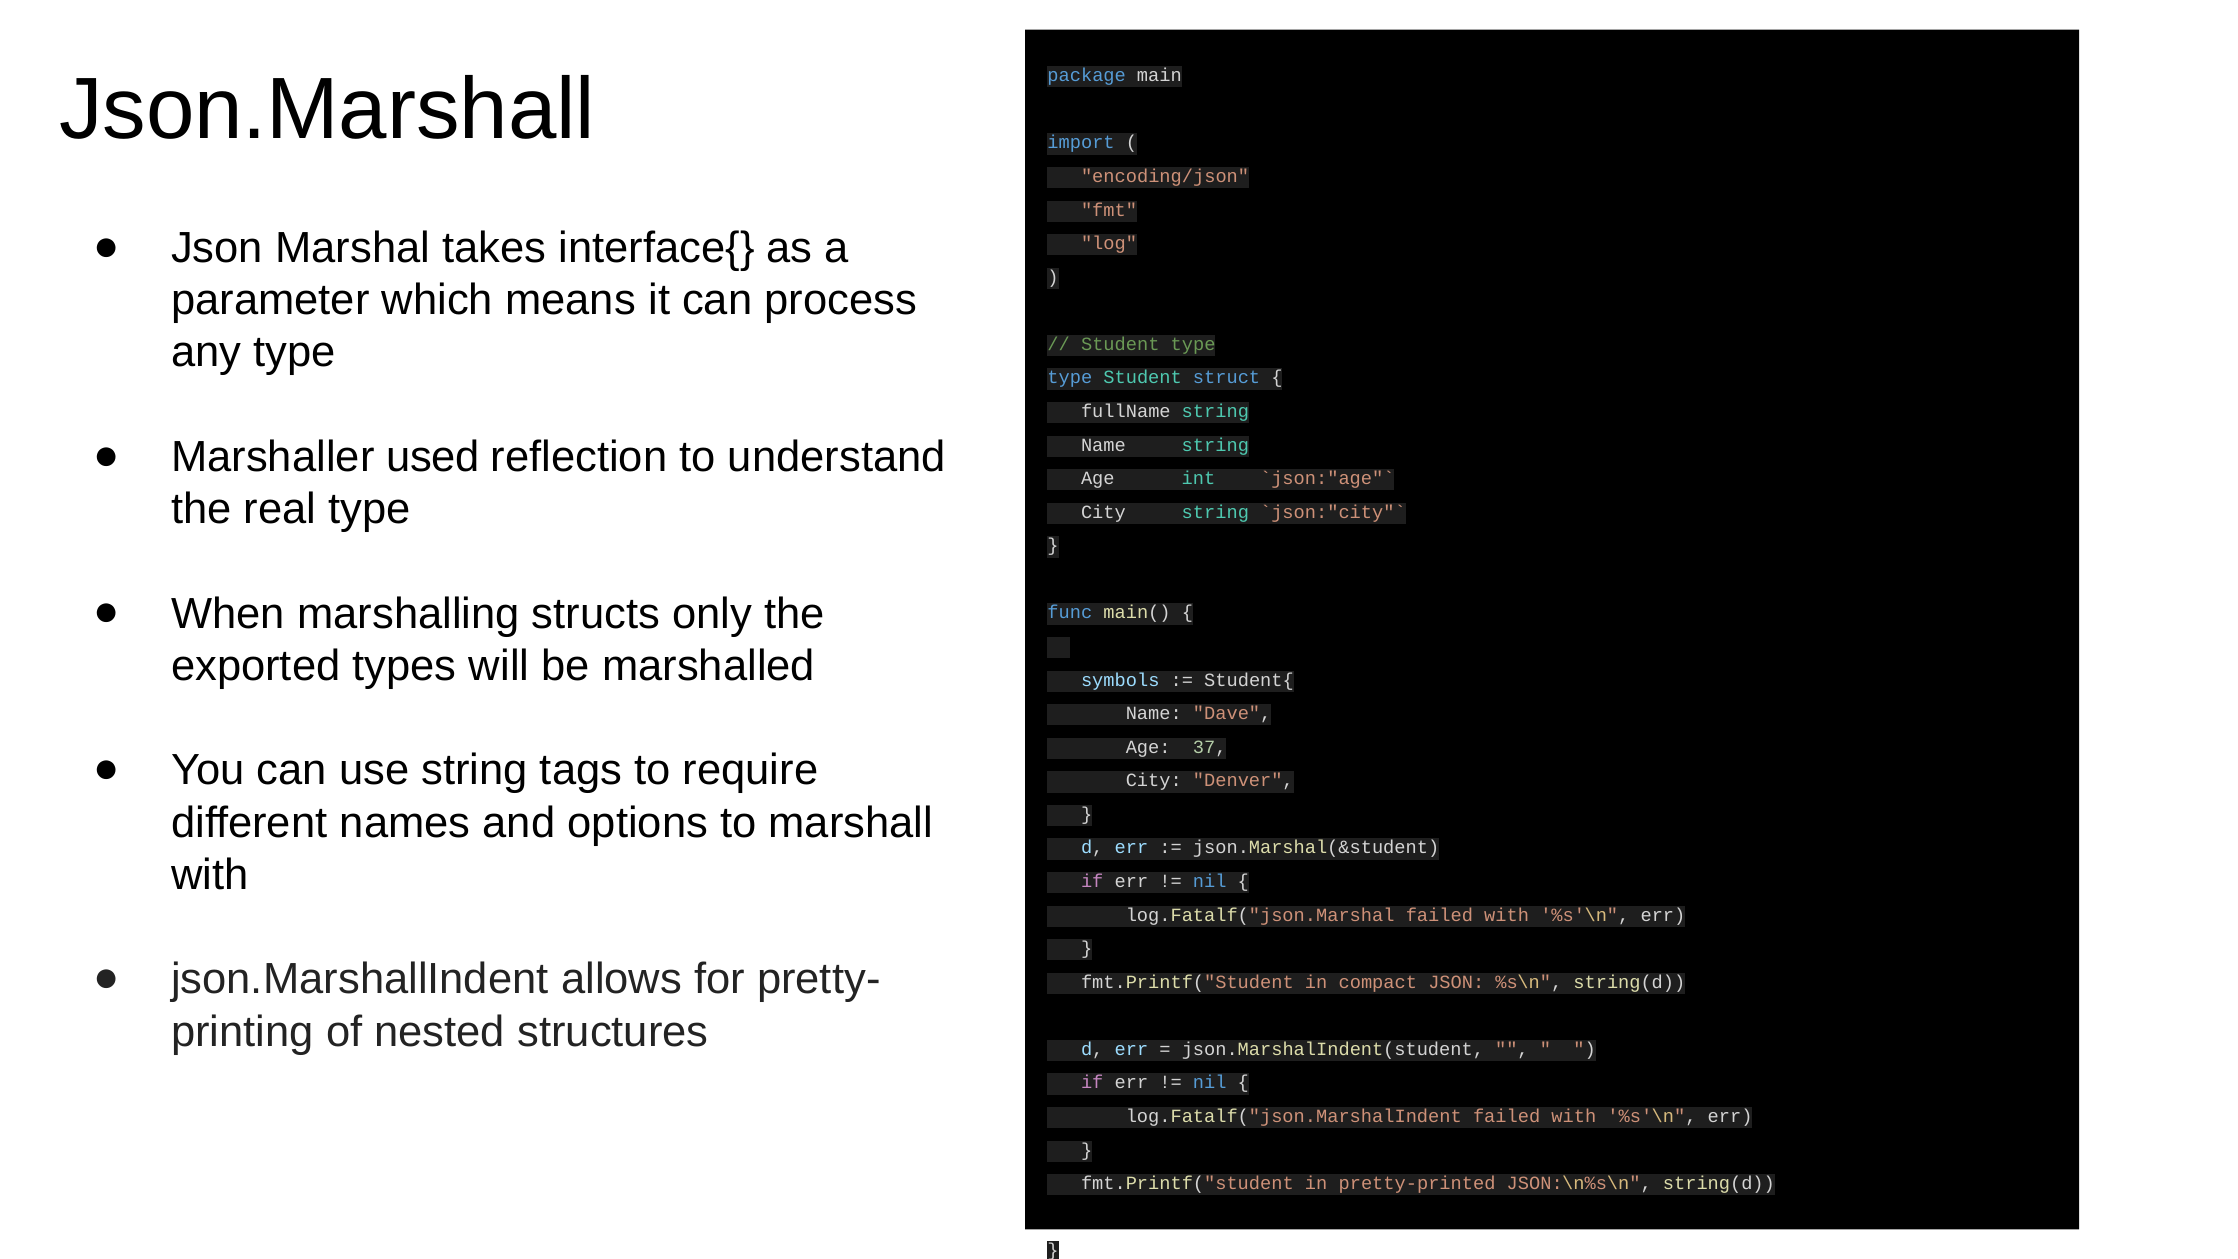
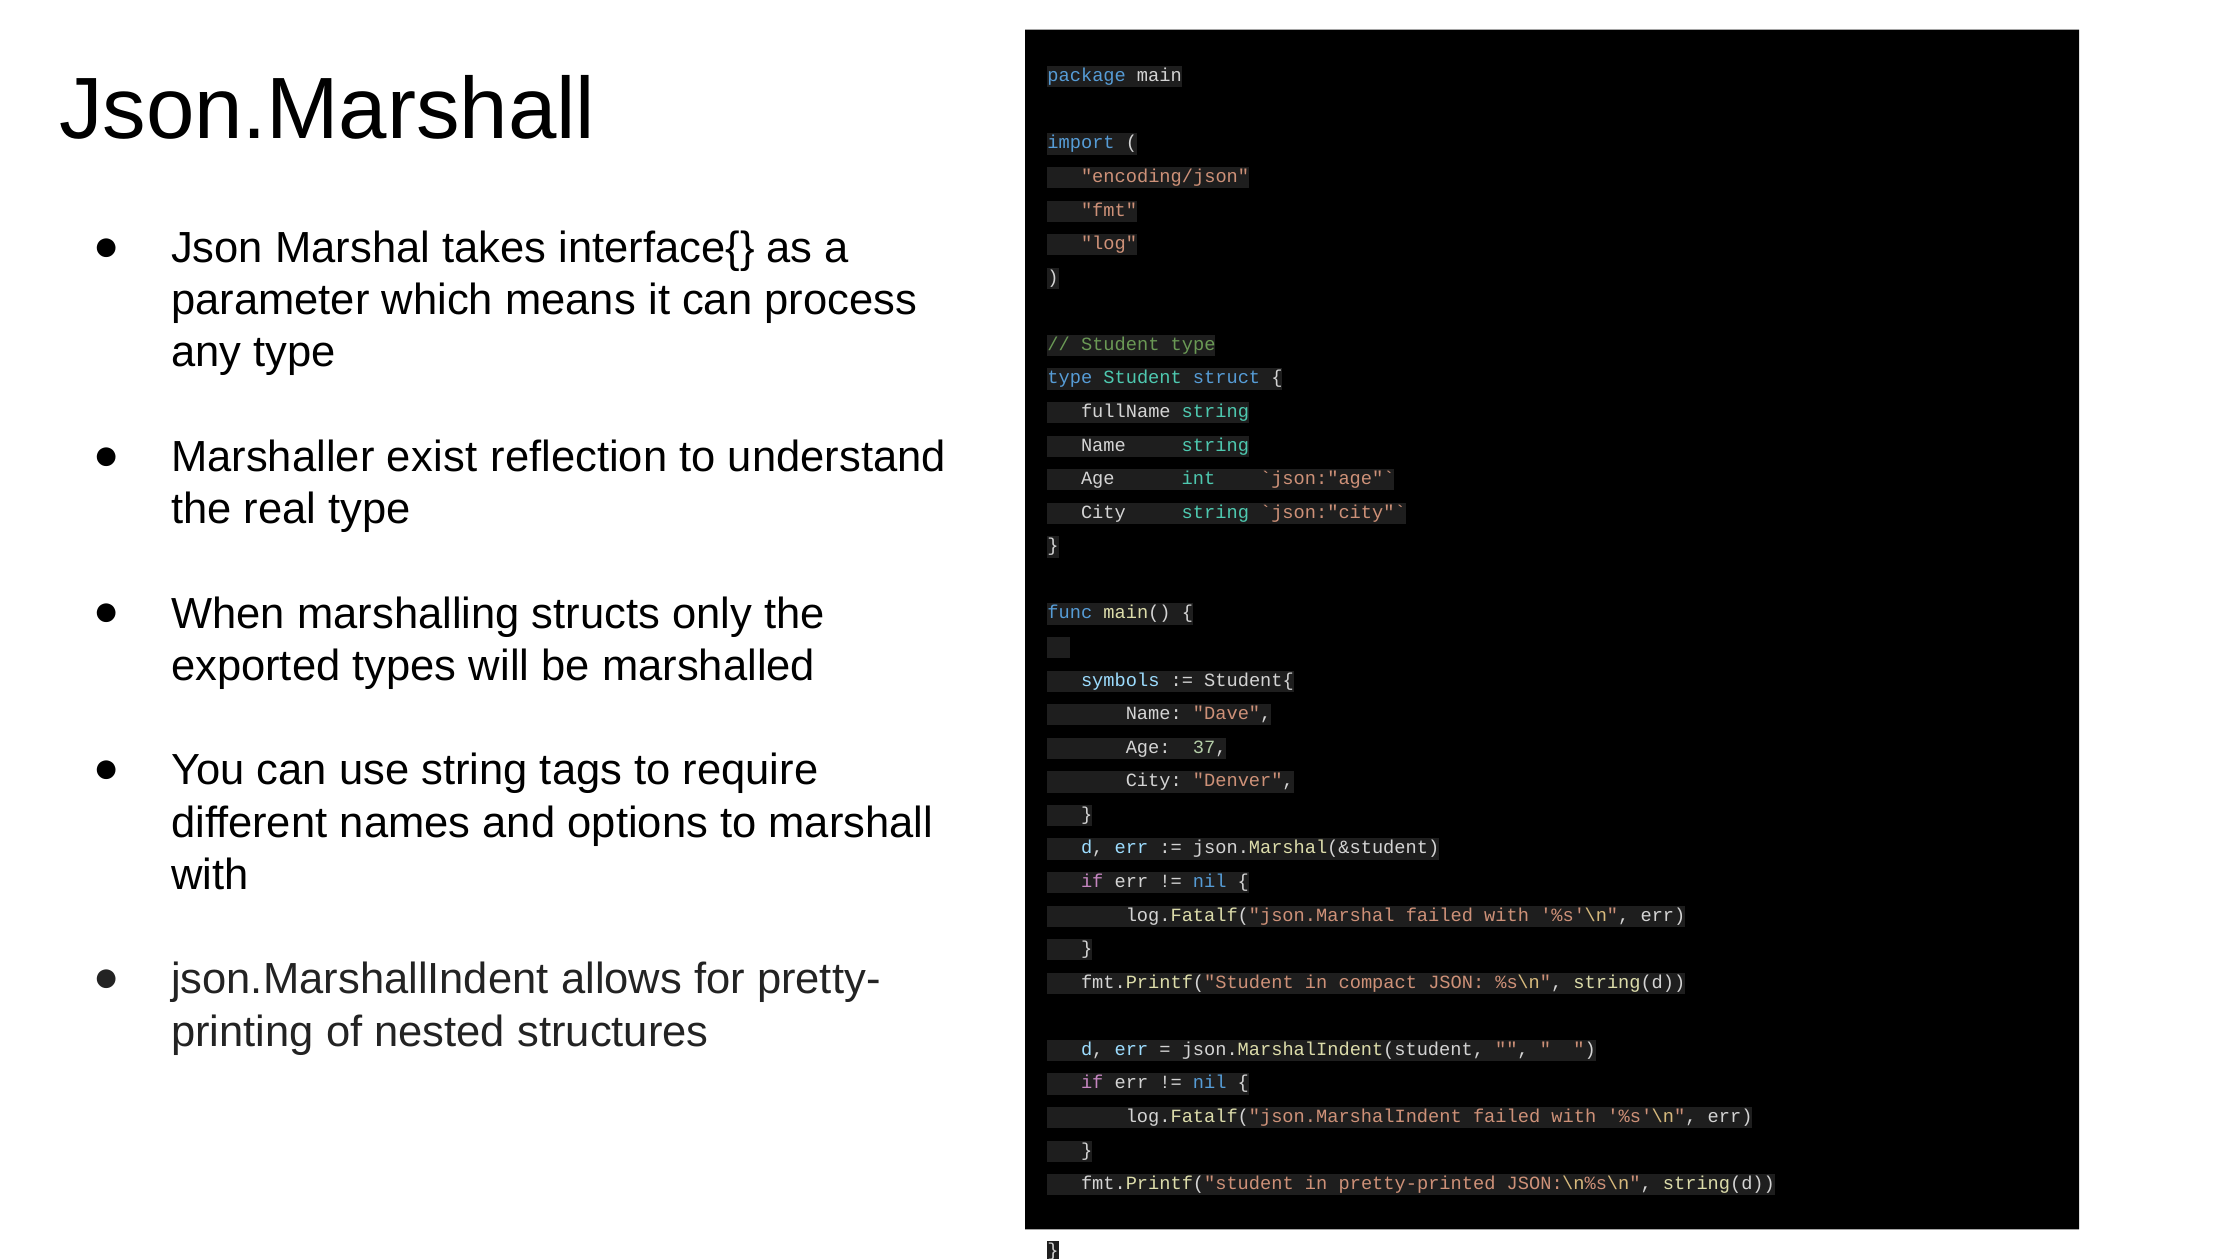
used: used -> exist (432, 457)
